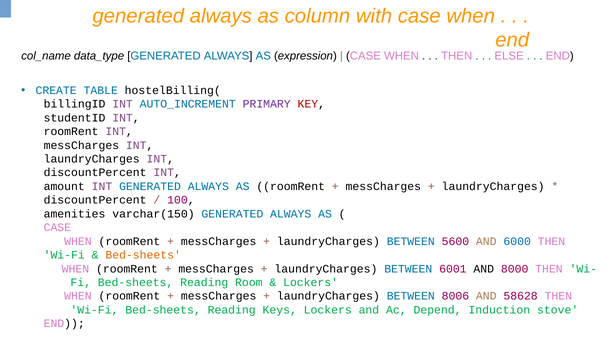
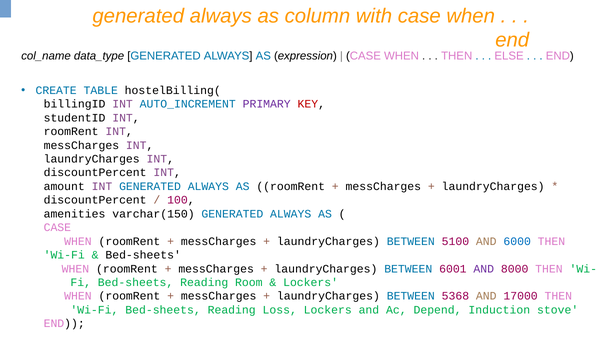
5600: 5600 -> 5100 (455, 241)
Bed-sheets colour: orange -> black (143, 255)
AND colour: black -> purple (484, 269)
8006: 8006 -> 5368 (455, 296)
58628: 58628 -> 17000 (521, 296)
Keys: Keys -> Loss (280, 310)
